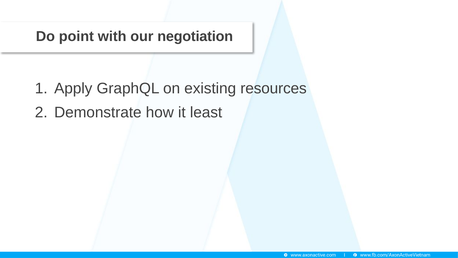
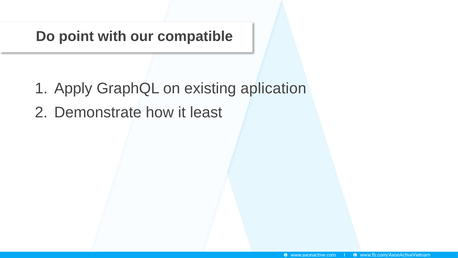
negotiation: negotiation -> compatible (195, 36)
resources: resources -> aplication (273, 88)
